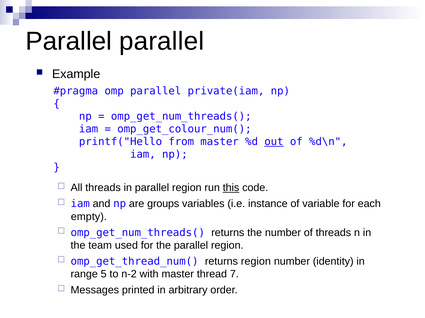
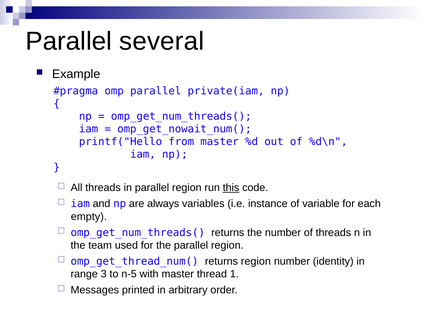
Parallel parallel: parallel -> several (162, 41)
omp_get_colour_num(: omp_get_colour_num( -> omp_get_nowait_num( (184, 129)
out underline: present -> none (274, 142)
groups: groups -> always (163, 204)
5: 5 -> 3 (104, 275)
n-2: n-2 -> n-5 (129, 275)
7: 7 -> 1 (234, 275)
